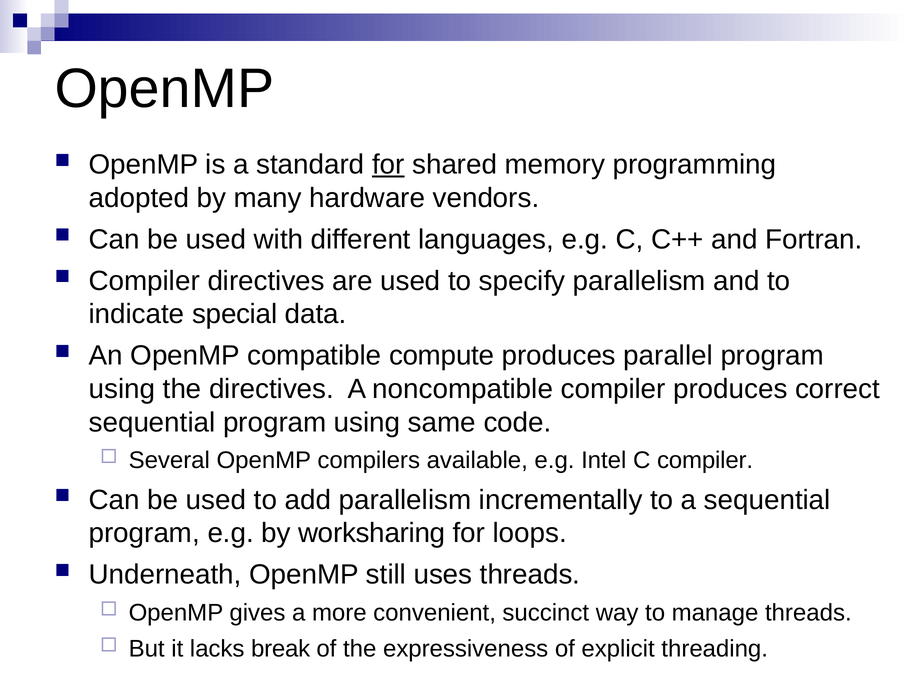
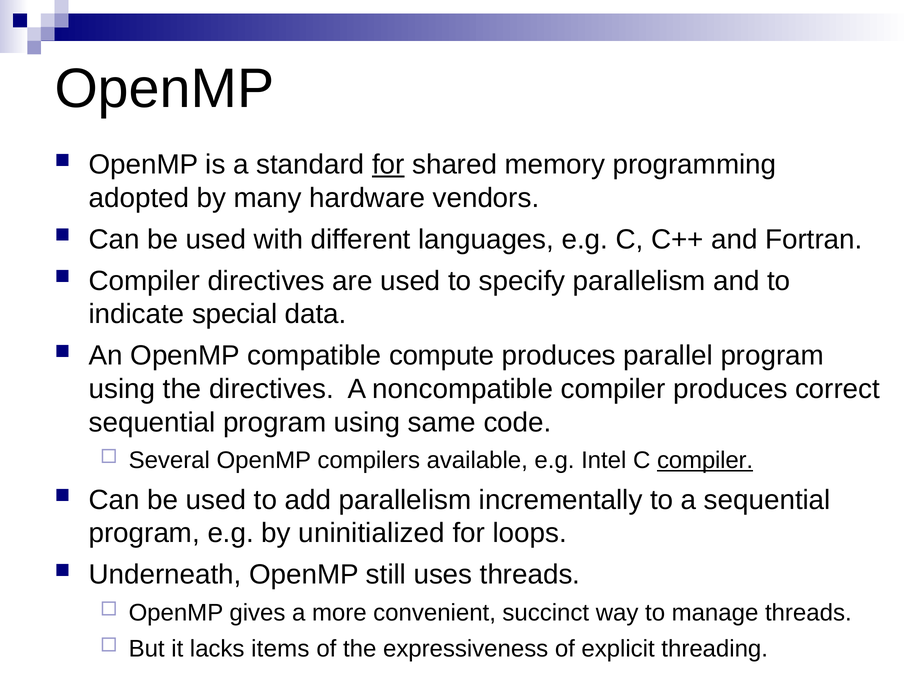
compiler underline: none -> present (705, 461)
worksharing: worksharing -> uninitialized (372, 533)
break: break -> items (280, 649)
